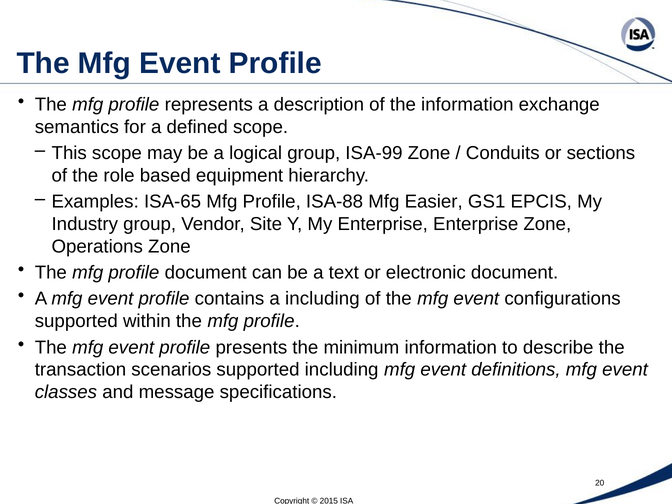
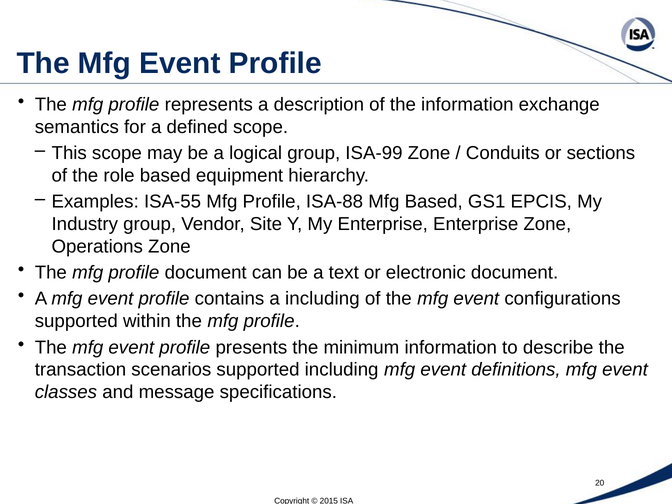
ISA-65: ISA-65 -> ISA-55 (173, 202)
Mfg Easier: Easier -> Based (434, 202)
